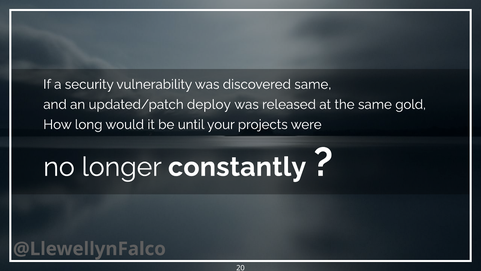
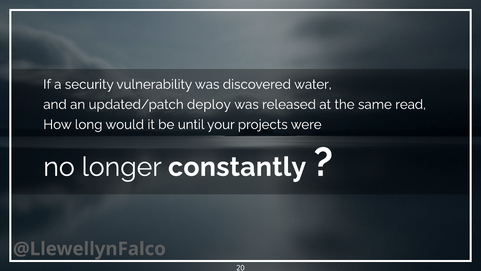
discovered same: same -> water (313, 84)
gold: gold -> read (411, 104)
